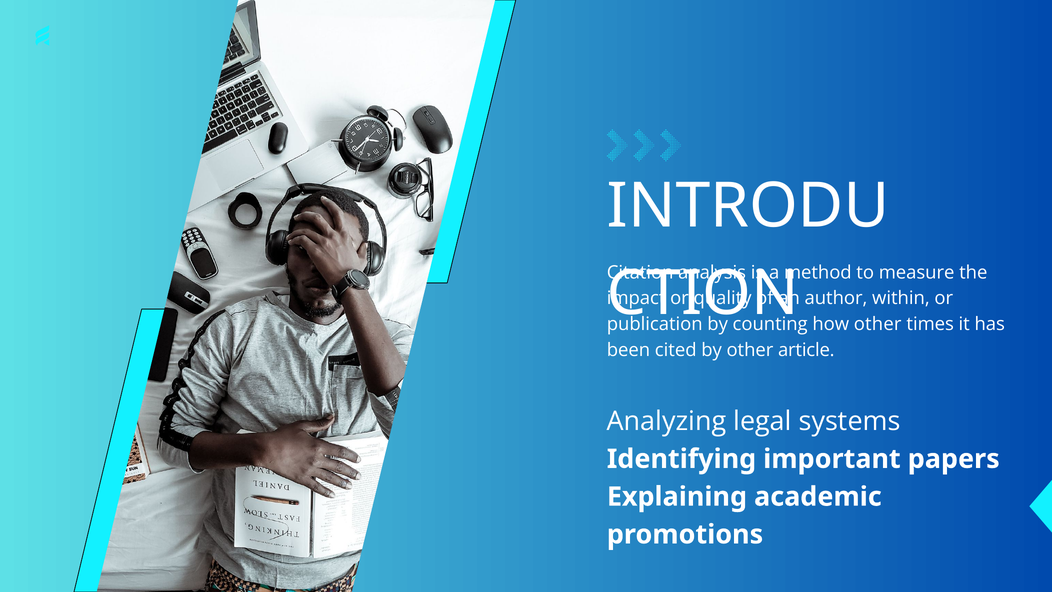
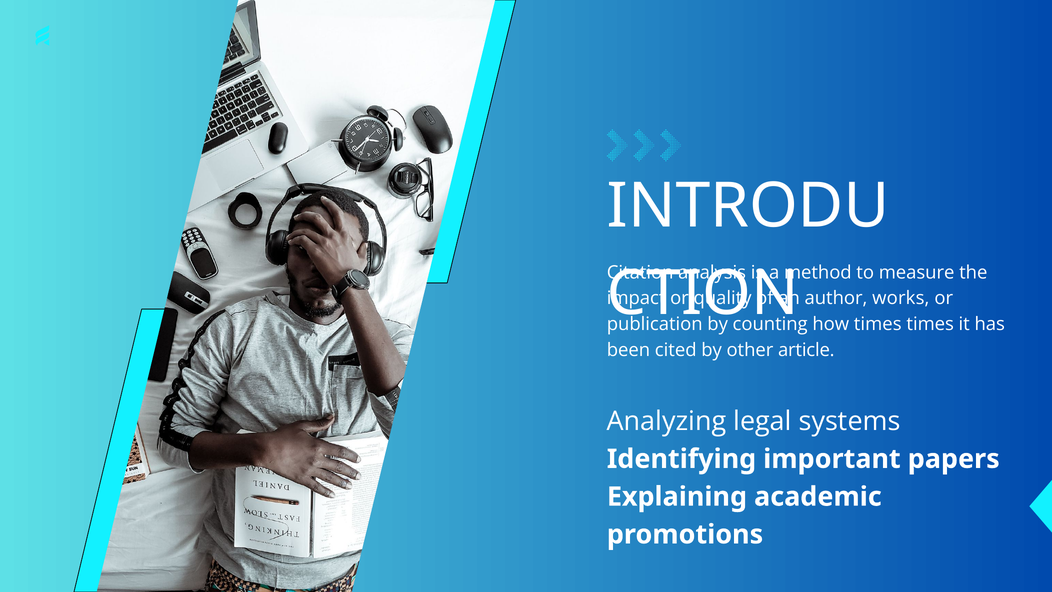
within: within -> works (901, 298)
how other: other -> times (878, 324)
